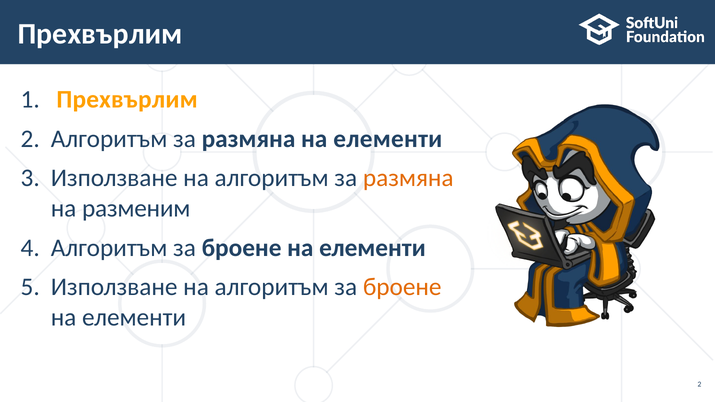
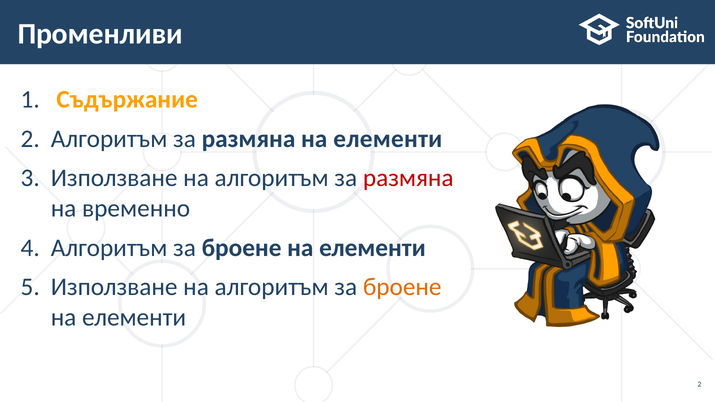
Прехвърлим: Прехвърлим -> Променливи (100, 34)
Прехвърлим: Прехвърлим -> Съдържание (127, 99)
размяна colour: orange -> red (408, 178)
разменим: разменим -> временно (136, 208)
